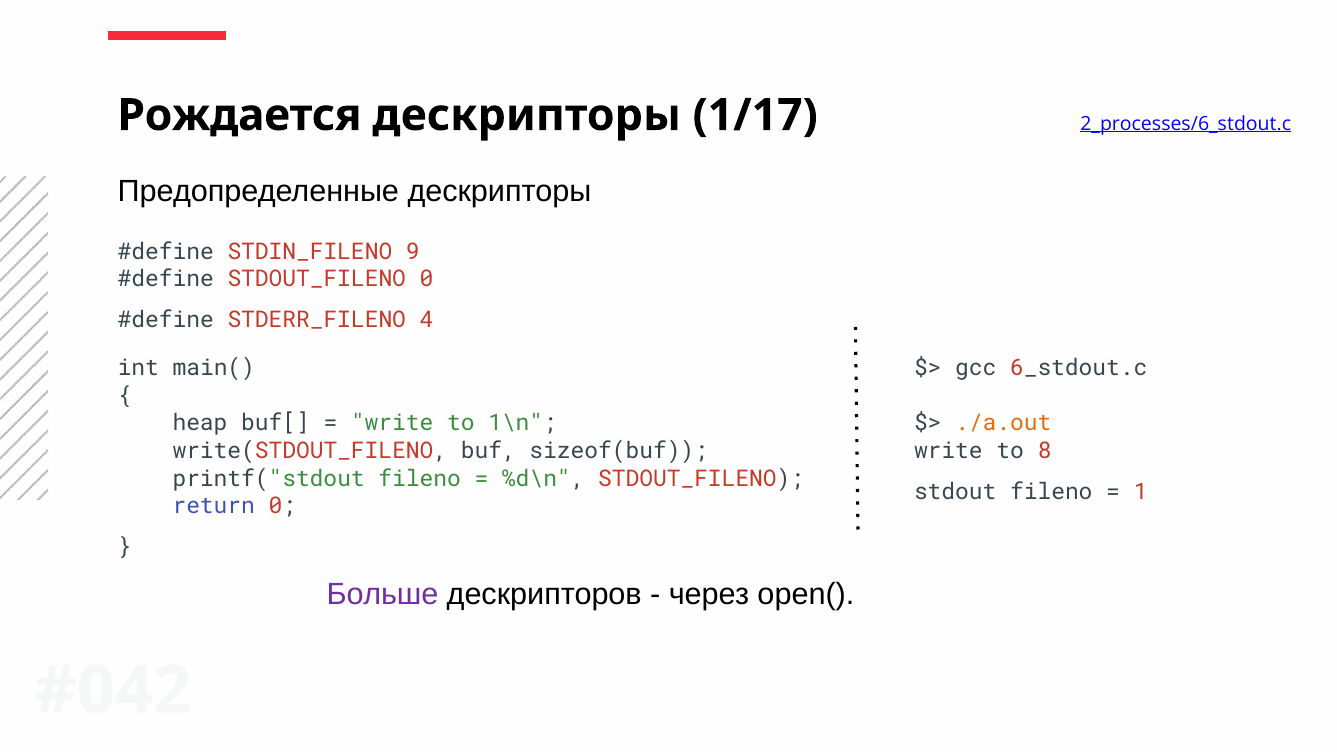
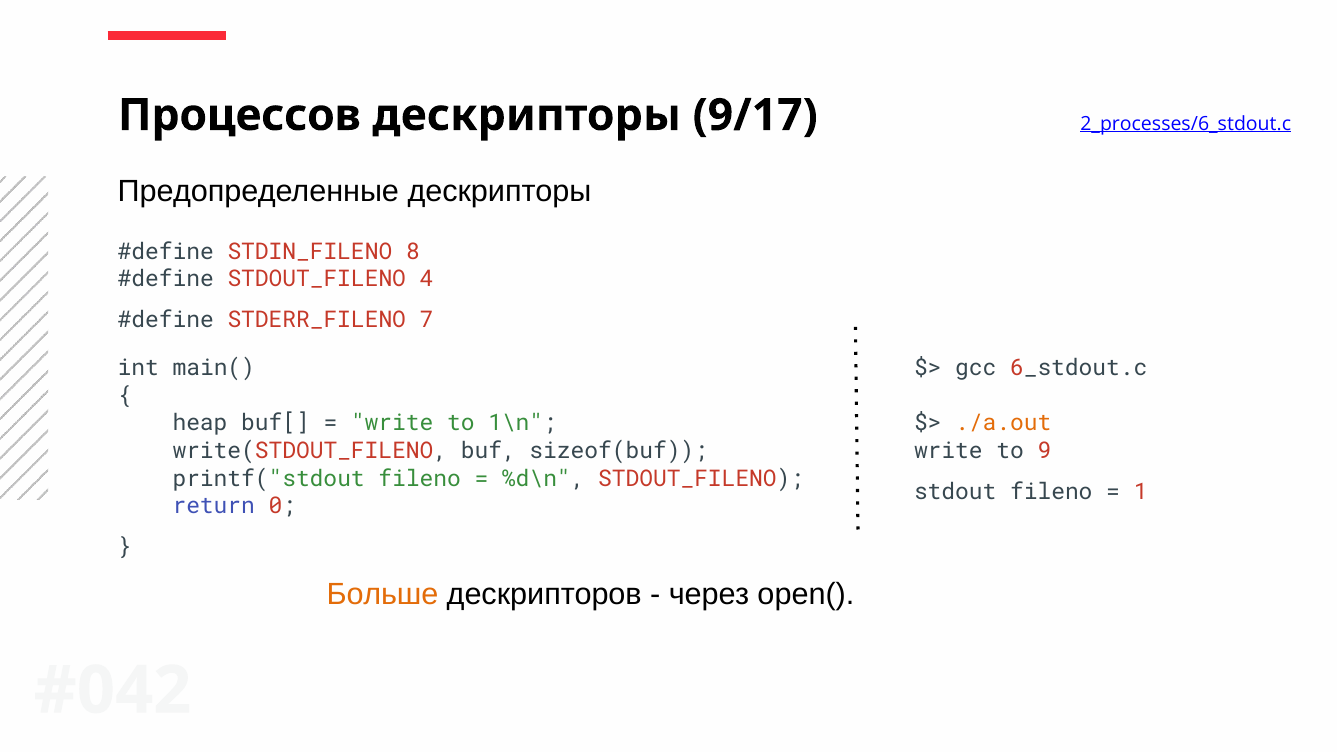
Рождается: Рождается -> Процессов (239, 115)
1/17: 1/17 -> 9/17 (755, 115)
9: 9 -> 8 (413, 252)
STDOUT_FILENO 0: 0 -> 4 (427, 279)
4: 4 -> 7 (427, 320)
8: 8 -> 9 (1044, 451)
Больше colour: purple -> orange (383, 594)
